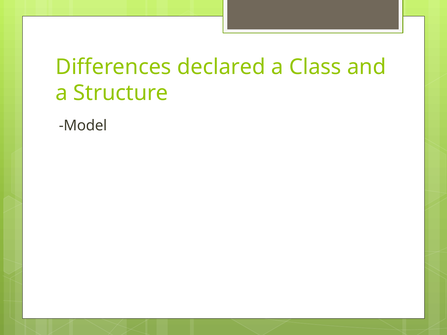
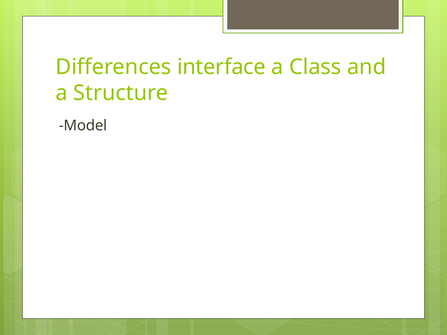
declared: declared -> interface (221, 67)
